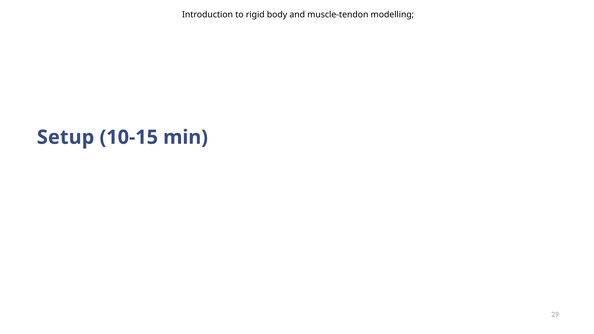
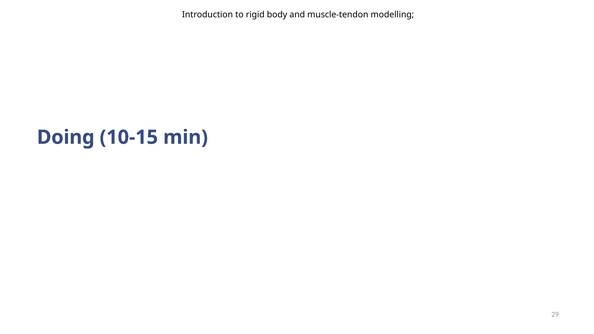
Setup: Setup -> Doing (66, 137)
